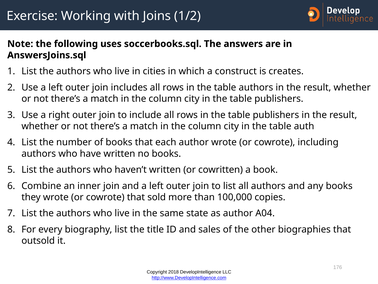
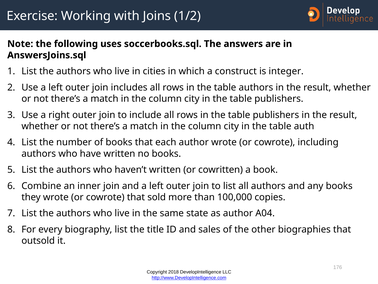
creates: creates -> integer (286, 71)
